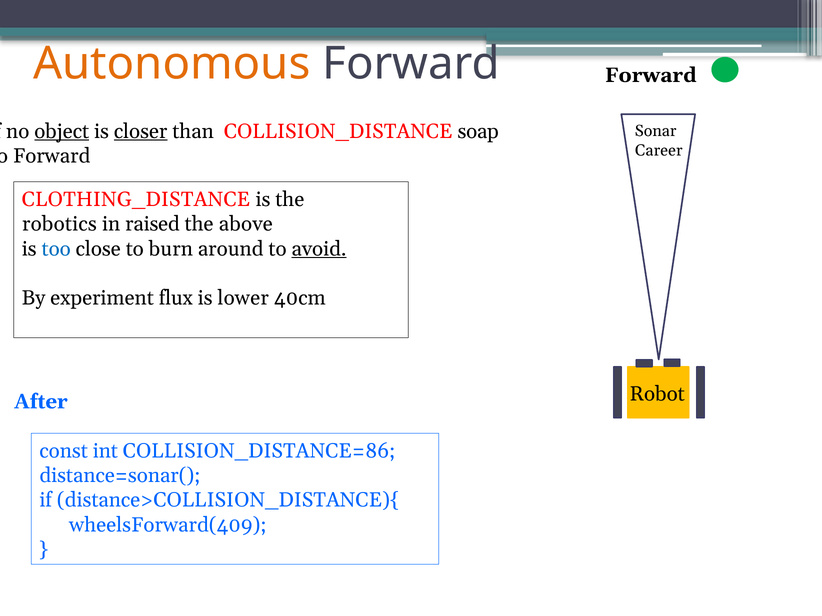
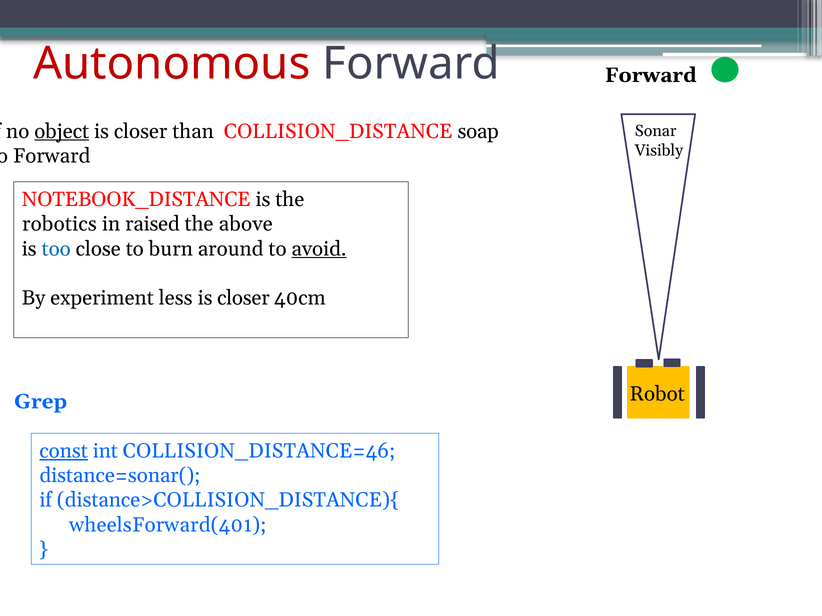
Autonomous colour: orange -> red (172, 64)
closer underline: present -> none (141, 131)
Career: Career -> Visibly (659, 150)
CLOTHING_DISTANCE: CLOTHING_DISTANCE -> NOTEBOOK_DISTANCE (136, 200)
flux: flux -> less (176, 298)
lower: lower -> closer (243, 298)
After: After -> Grep (41, 402)
const underline: none -> present (64, 451)
COLLISION_DISTANCE=86: COLLISION_DISTANCE=86 -> COLLISION_DISTANCE=46 (259, 451)
wheelsForward(409: wheelsForward(409 -> wheelsForward(401 (168, 525)
